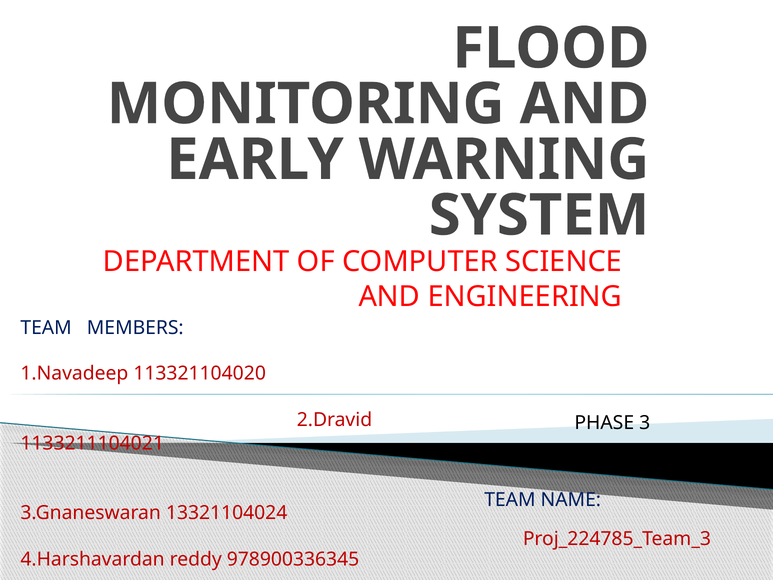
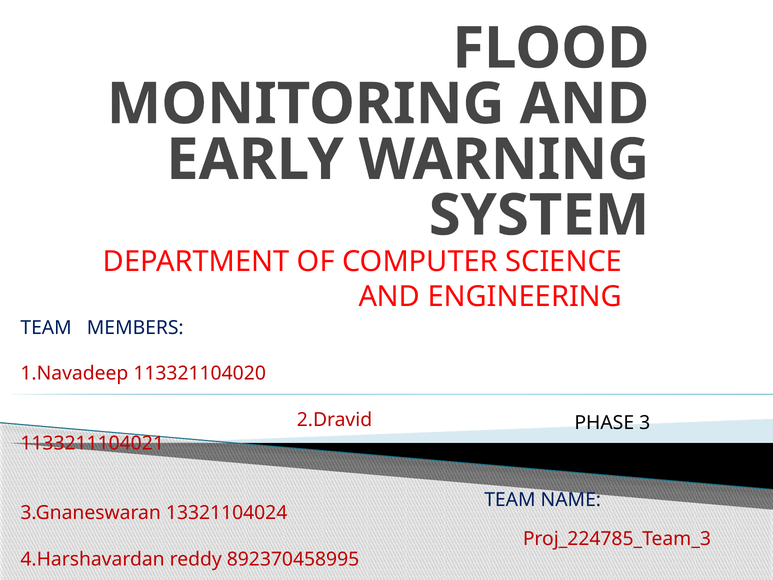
978900336345: 978900336345 -> 892370458995 (293, 559)
